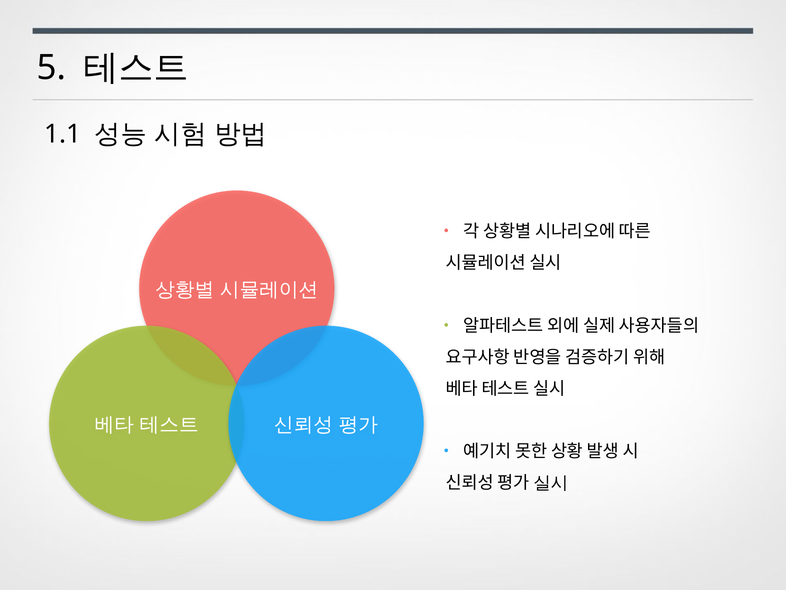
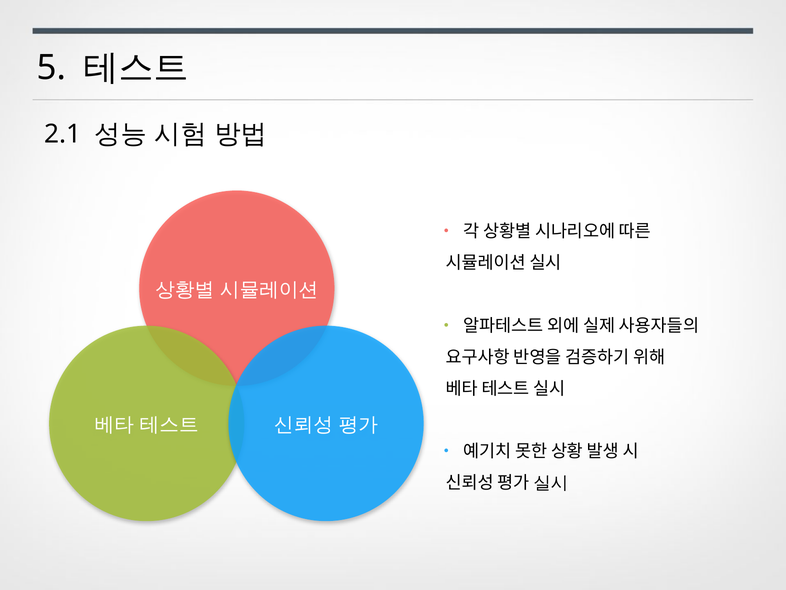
1.1: 1.1 -> 2.1 (63, 134)
